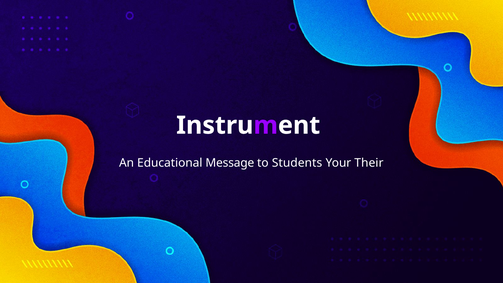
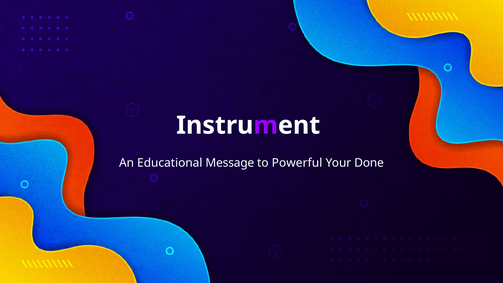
Students: Students -> Powerful (297, 163)
Their: Their -> Done (369, 163)
